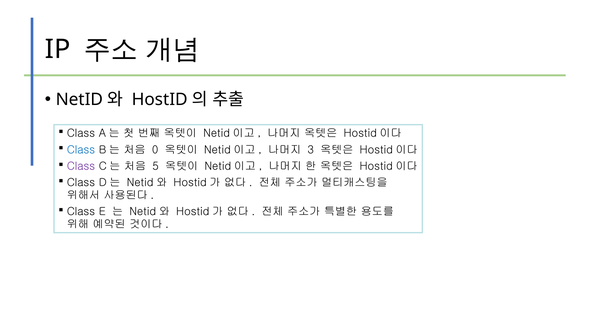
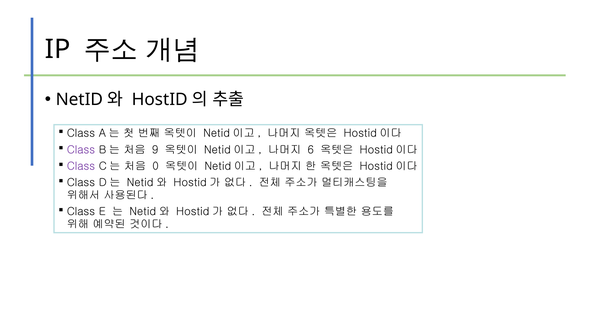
Class colour: blue -> purple (81, 150)
0: 0 -> 9 (155, 150)
3: 3 -> 6 (311, 150)
5: 5 -> 0 (156, 166)
